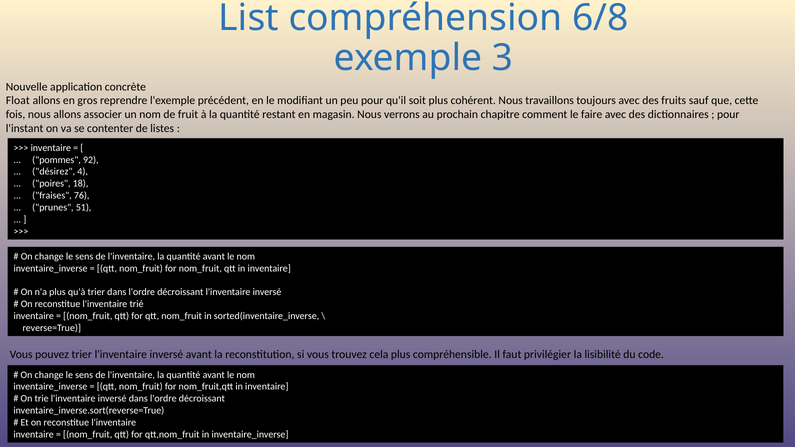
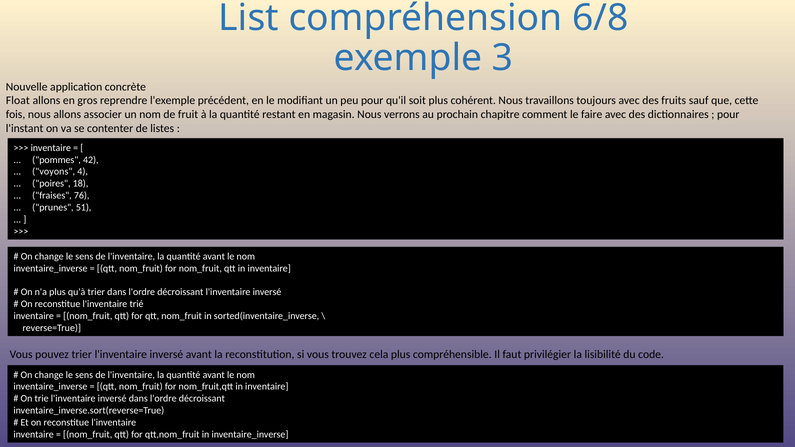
92: 92 -> 42 (91, 160)
désirez: désirez -> voyons (54, 172)
